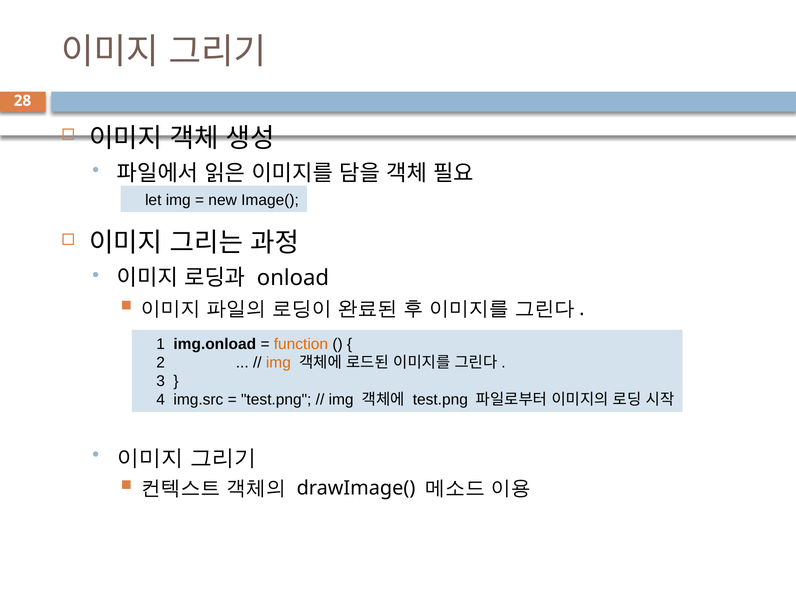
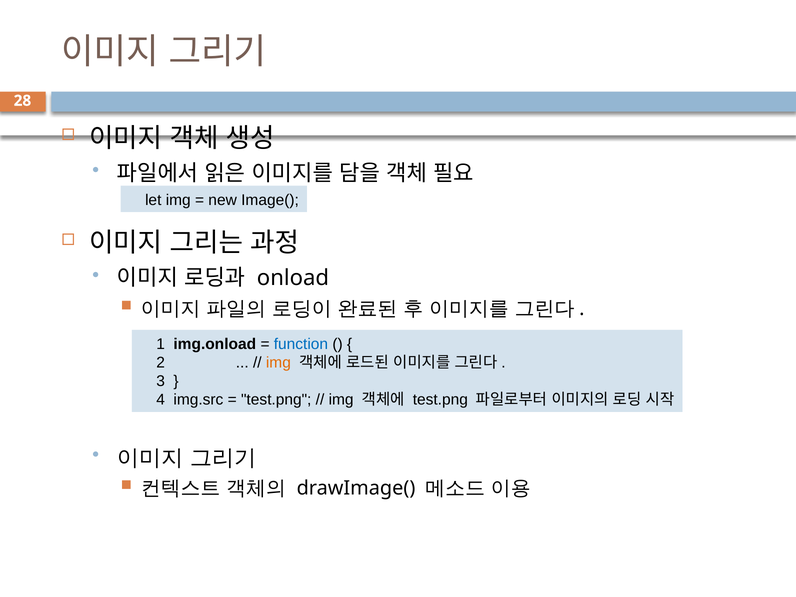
function colour: orange -> blue (301, 344)
